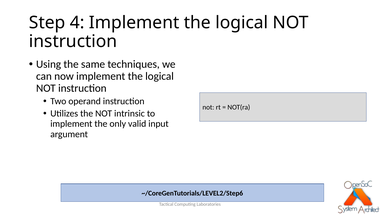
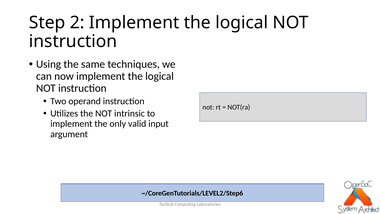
4: 4 -> 2 (77, 23)
